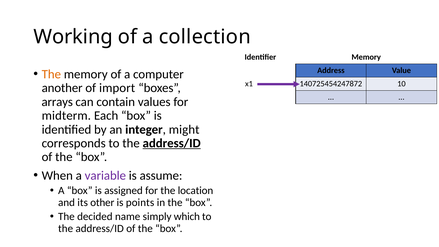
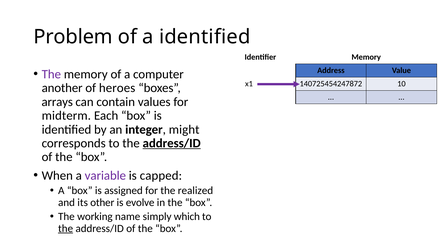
Working: Working -> Problem (73, 37)
a collection: collection -> identified (205, 37)
The colour: orange -> purple (51, 74)
import: import -> heroes (117, 88)
assume: assume -> capped (161, 175)
location: location -> realized (195, 191)
points: points -> evolve (140, 202)
decided: decided -> working (95, 217)
the underline: none -> present (66, 228)
